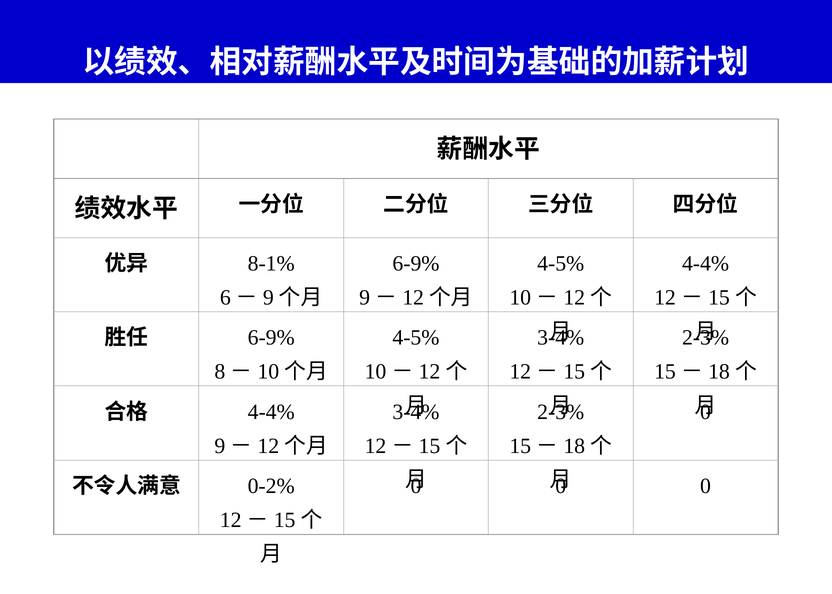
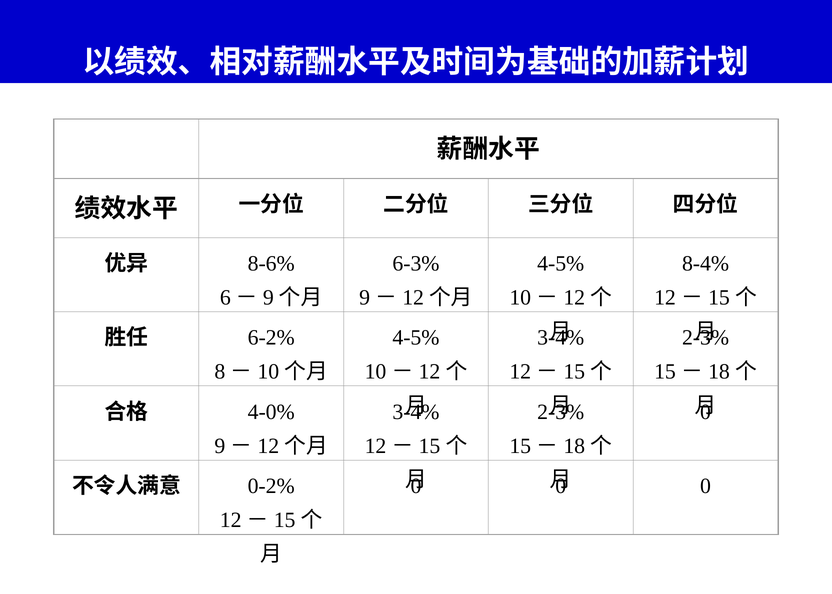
6-9%: 6-9% -> 6-3% (416, 264)
4-4%: 4-4% -> 8-4% (706, 264)
8-1%: 8-1% -> 8-6% (271, 264)
6-9%: 6-9% -> 6-2% (271, 338)
4-4%: 4-4% -> 4-0% (271, 412)
